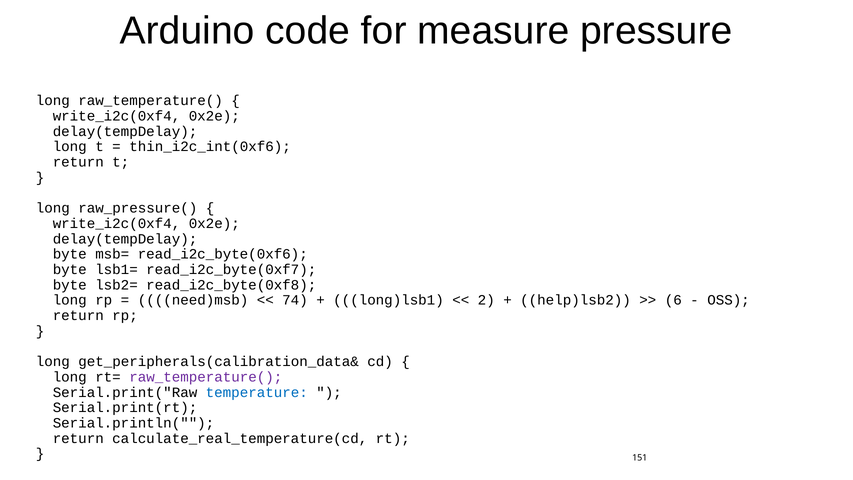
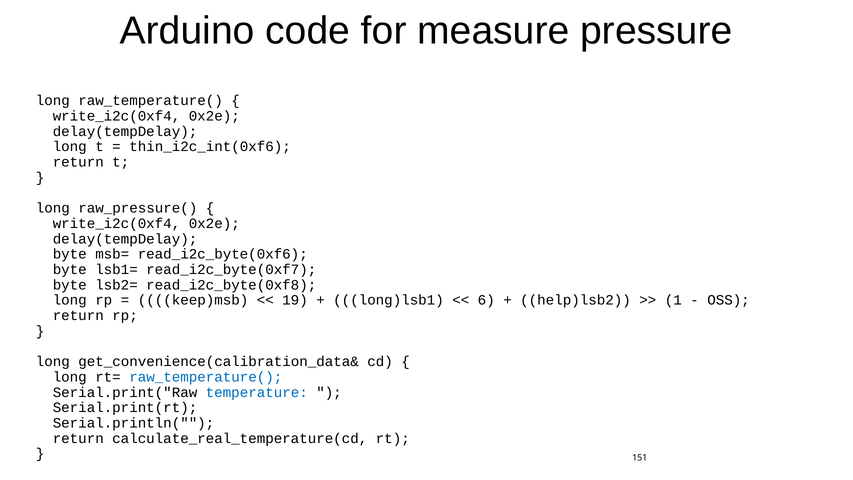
need)msb: need)msb -> keep)msb (193, 300)
74: 74 -> 19 (295, 300)
2: 2 -> 6 (486, 300)
6: 6 -> 1 (673, 300)
get_peripherals(calibration_data&: get_peripherals(calibration_data& -> get_convenience(calibration_data& (219, 361)
raw_temperature( colour: purple -> blue (206, 377)
